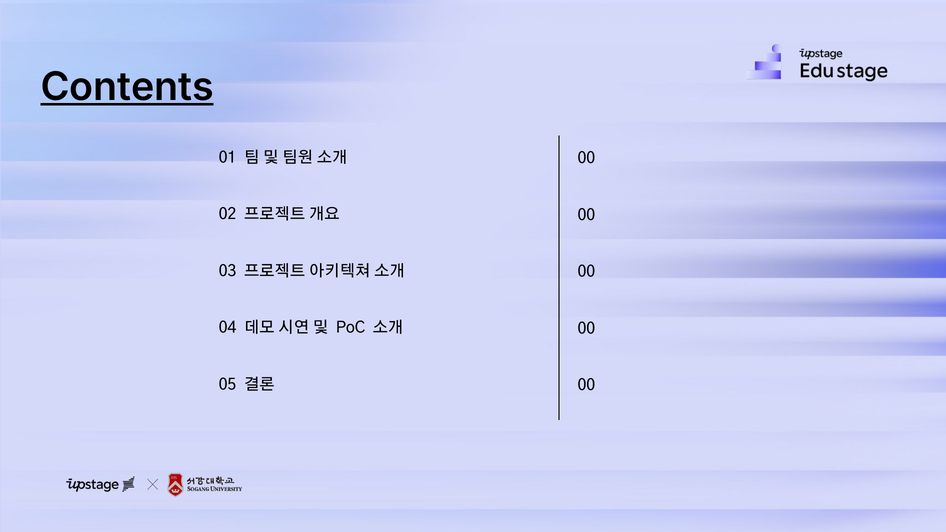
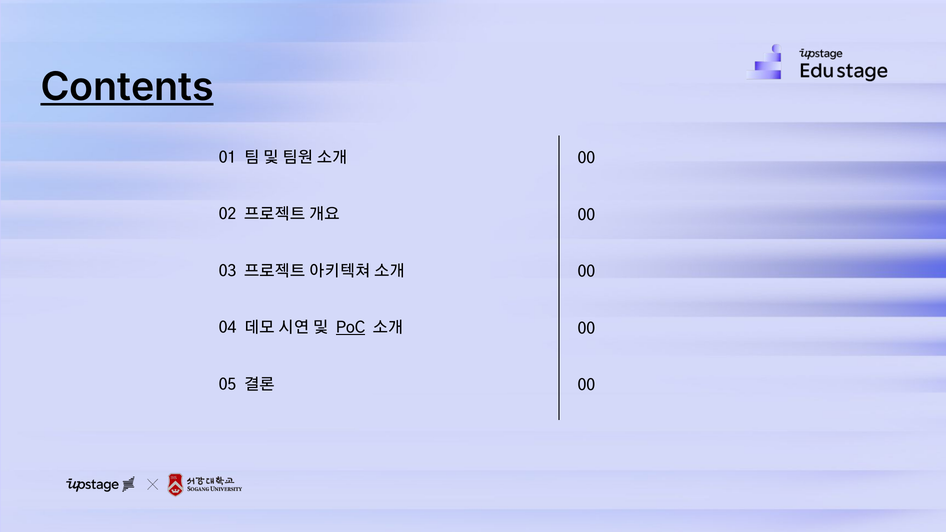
PoC underline: none -> present (351, 328)
